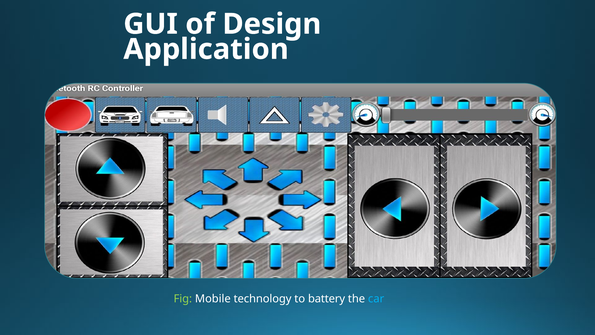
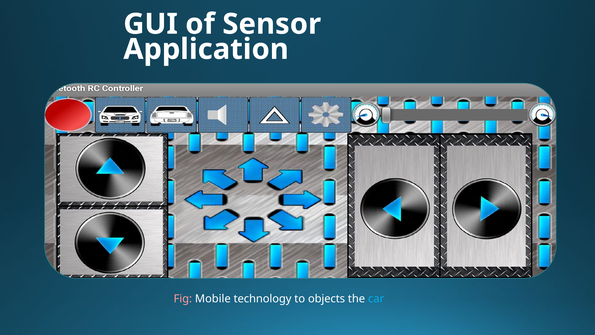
Design: Design -> Sensor (272, 24)
Fig colour: light green -> pink (183, 299)
battery: battery -> objects (327, 299)
